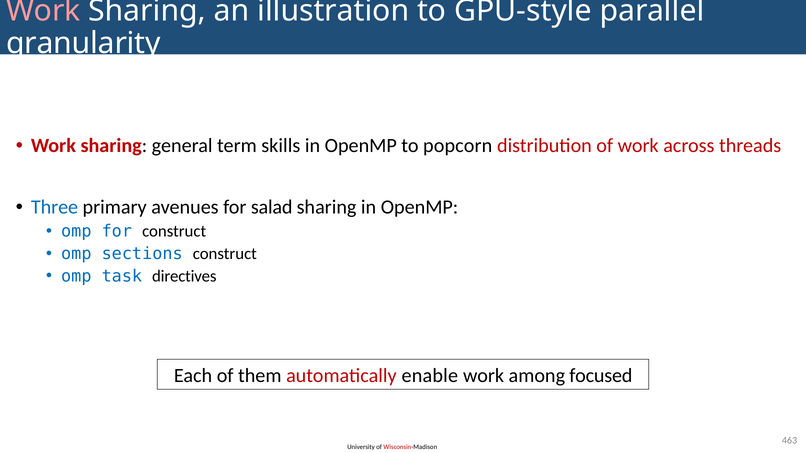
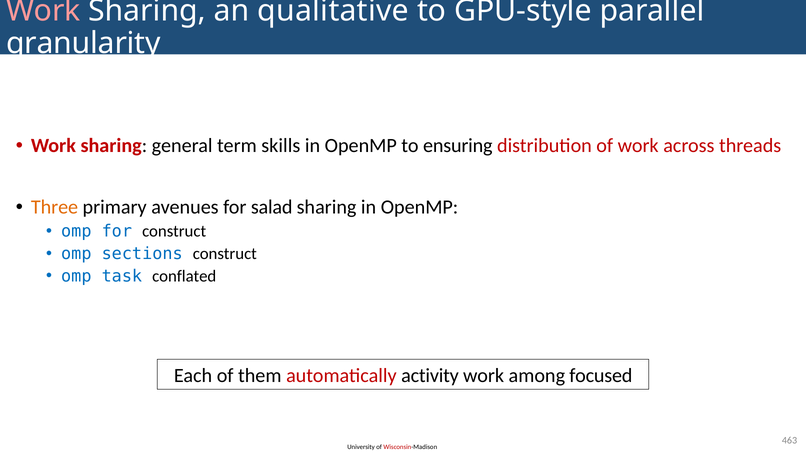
illustration: illustration -> qualitative (333, 11)
popcorn: popcorn -> ensuring (458, 146)
Three colour: blue -> orange (55, 207)
directives: directives -> conflated (184, 276)
enable: enable -> activity (430, 376)
